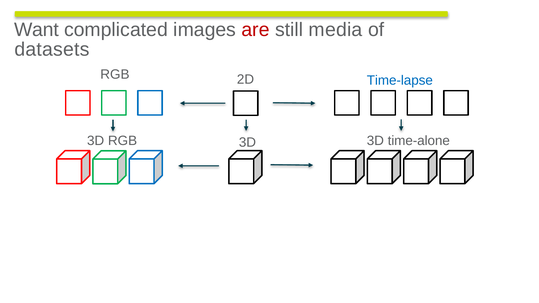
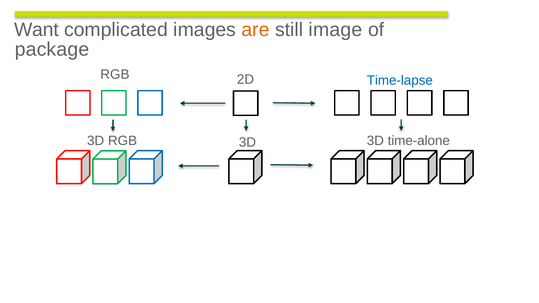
are colour: red -> orange (256, 30)
media: media -> image (336, 30)
datasets: datasets -> package (52, 50)
